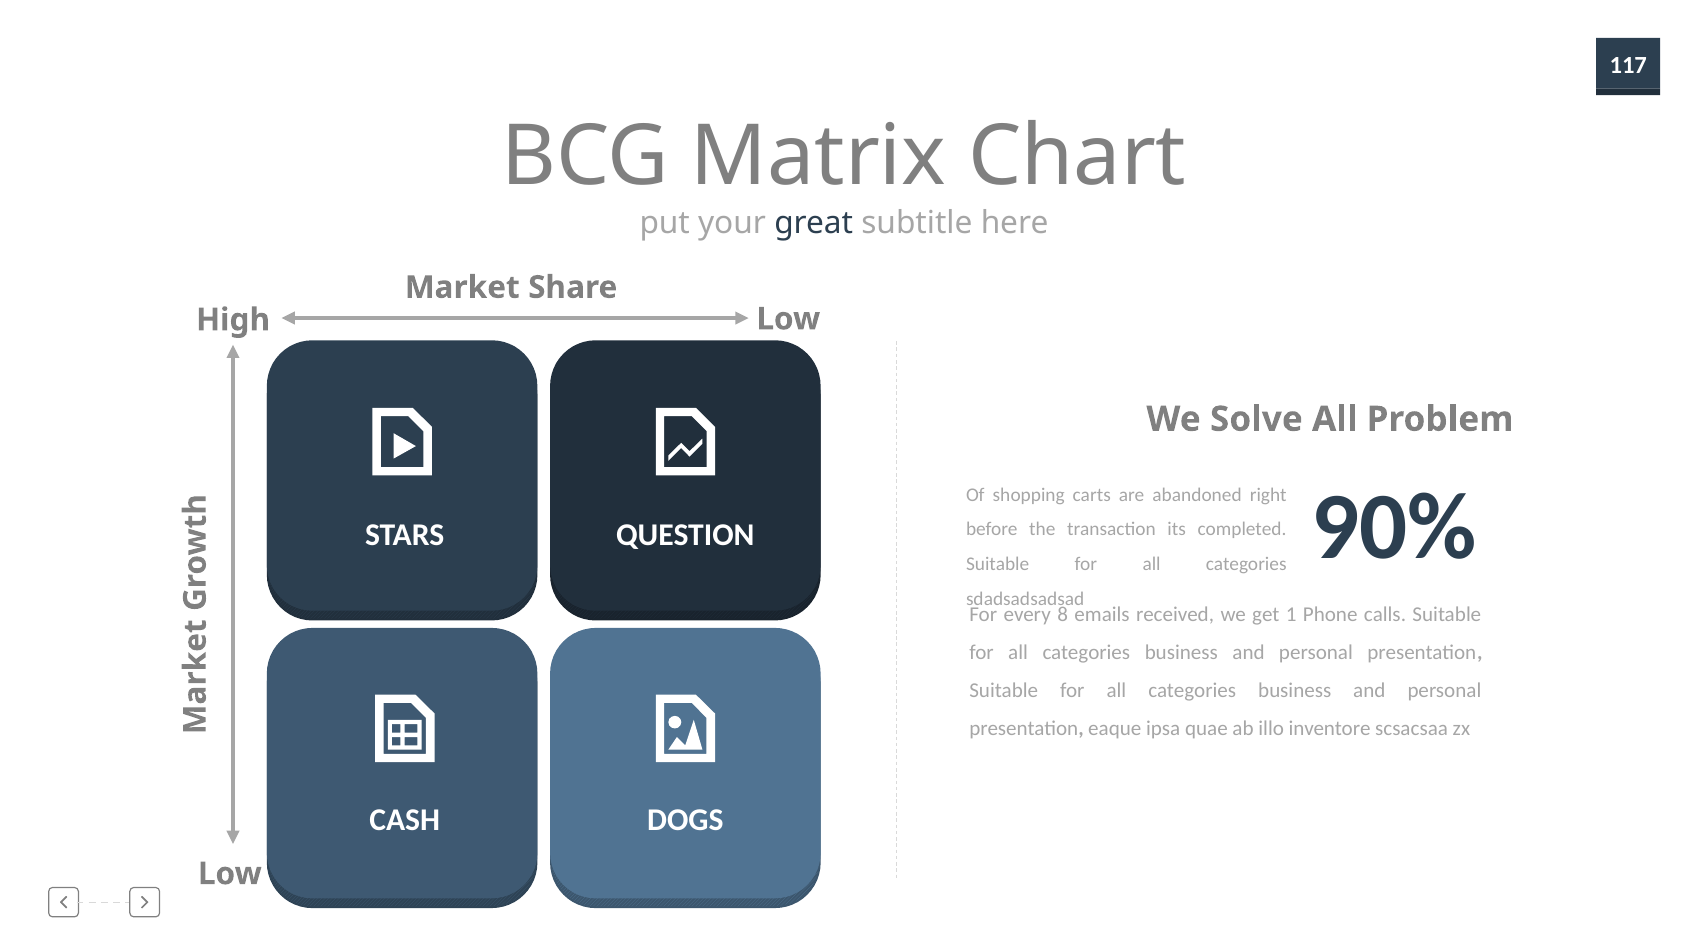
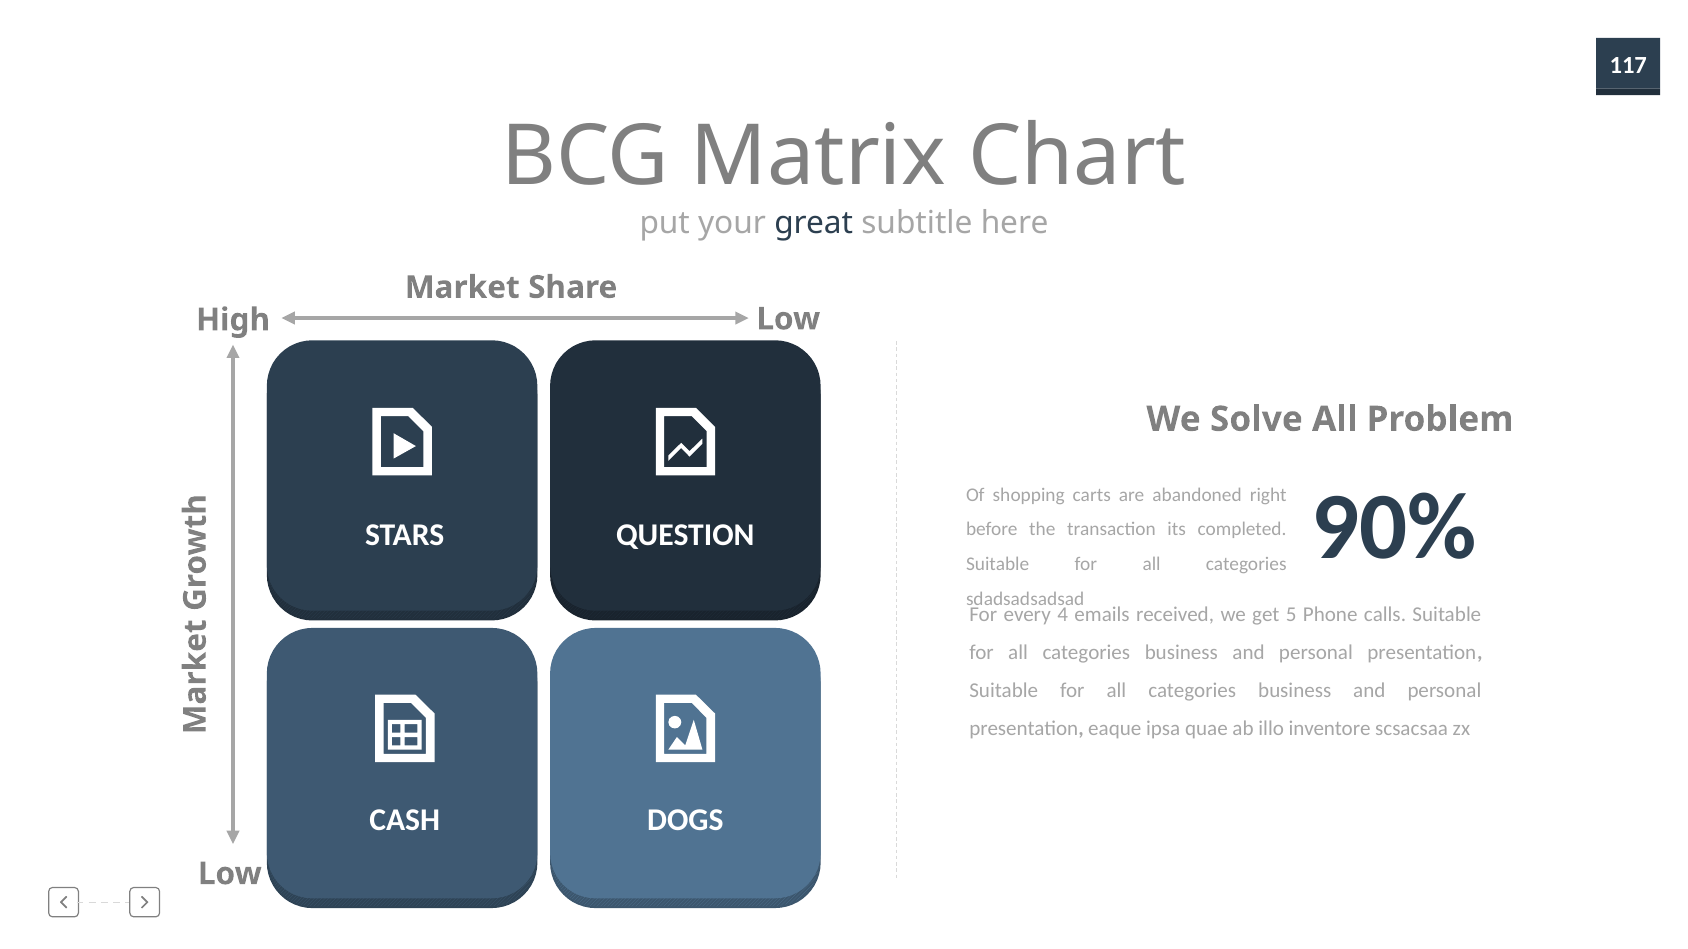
8: 8 -> 4 (1063, 615)
1: 1 -> 5 (1291, 615)
